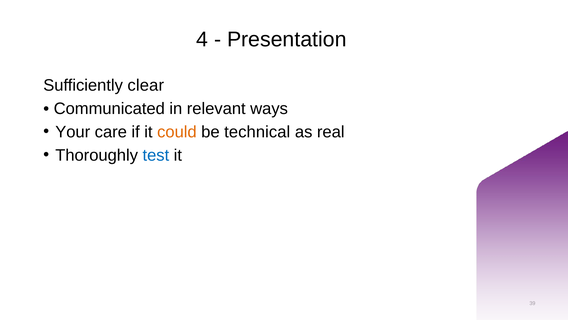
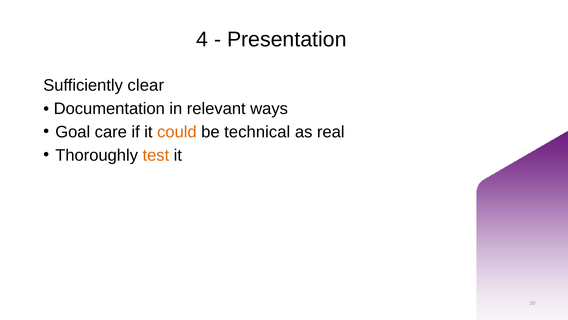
Communicated: Communicated -> Documentation (109, 109)
Your: Your -> Goal (73, 132)
test colour: blue -> orange (156, 155)
